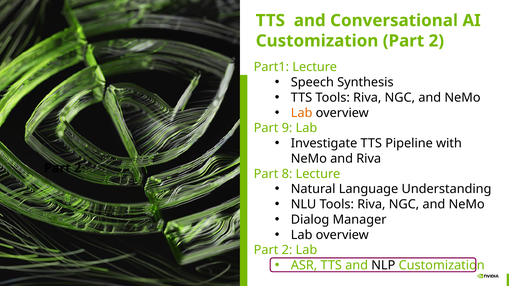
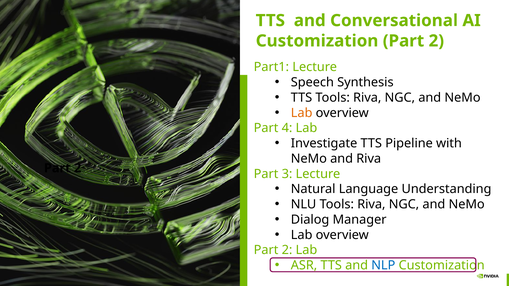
9: 9 -> 4 (287, 128)
8: 8 -> 3 (287, 174)
NLP colour: black -> blue (383, 266)
